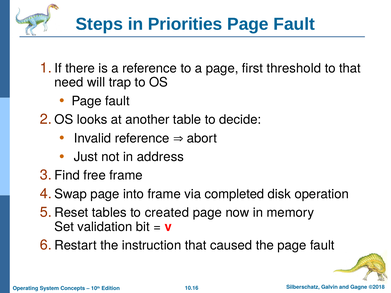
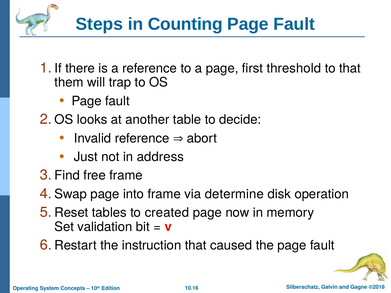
Priorities: Priorities -> Counting (185, 24)
need: need -> them (69, 82)
completed: completed -> determine (234, 194)
